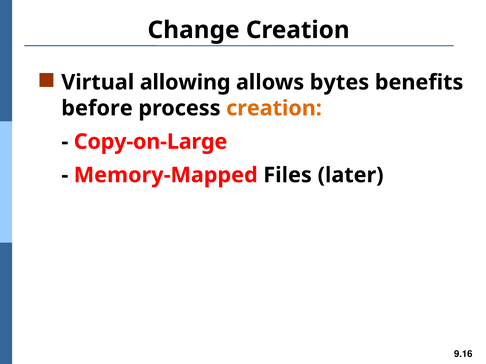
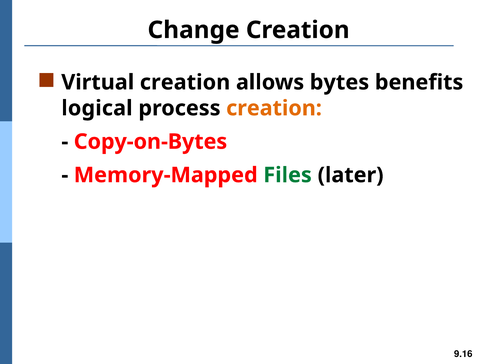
Virtual allowing: allowing -> creation (185, 82)
before: before -> logical (97, 108)
Copy-on-Large: Copy-on-Large -> Copy-on-Bytes (150, 142)
Files colour: black -> green (288, 175)
